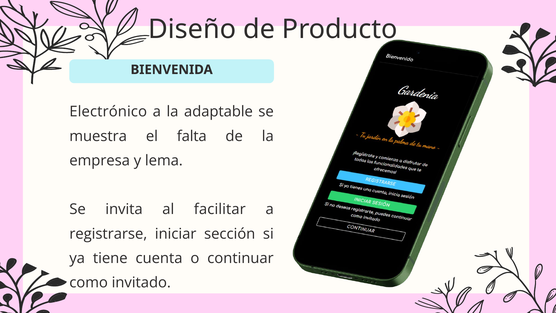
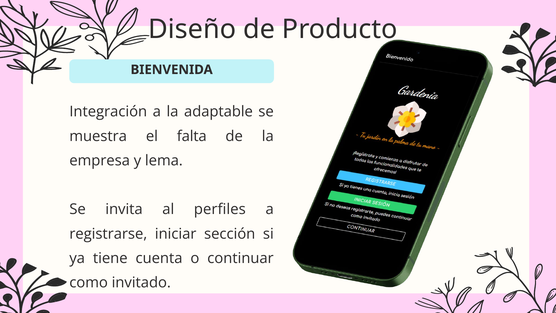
Electrónico: Electrónico -> Integración (108, 112)
facilitar: facilitar -> perfiles (220, 209)
